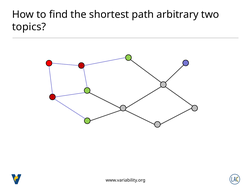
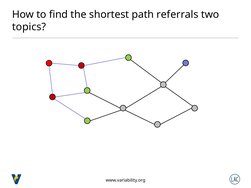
arbitrary: arbitrary -> referrals (178, 15)
